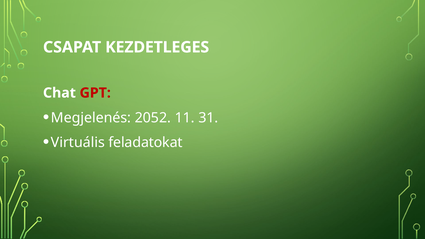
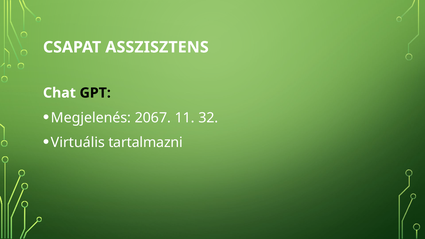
KEZDETLEGES: KEZDETLEGES -> ASSZISZTENS (157, 47)
GPT colour: red -> black (95, 93)
2052: 2052 -> 2067 (153, 118)
31: 31 -> 32 (208, 118)
feladatokat: feladatokat -> tartalmazni (146, 143)
